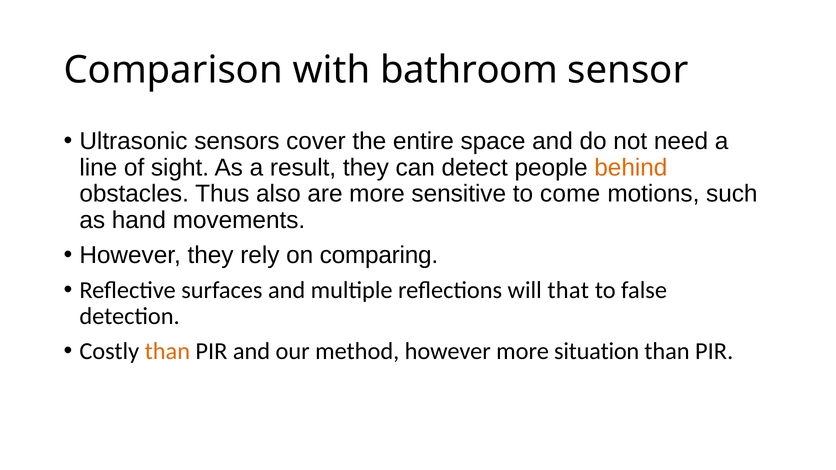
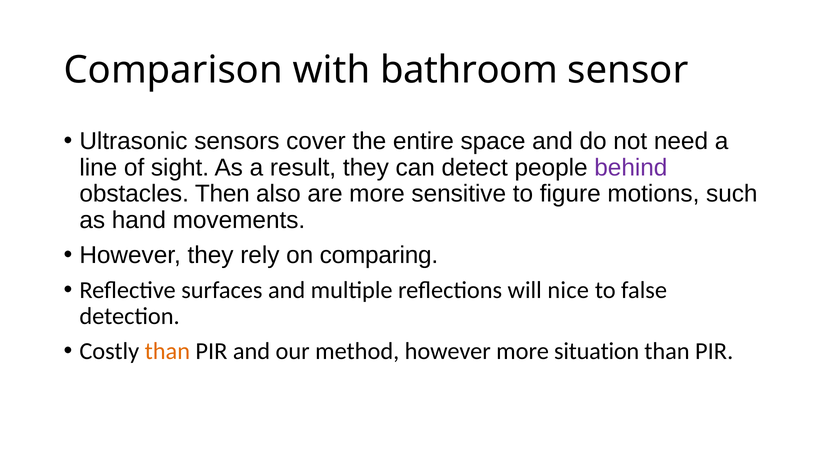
behind colour: orange -> purple (631, 168)
Thus: Thus -> Then (222, 194)
come: come -> figure (570, 194)
that: that -> nice (568, 290)
